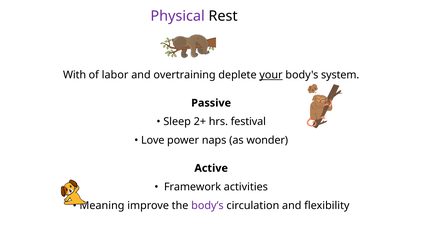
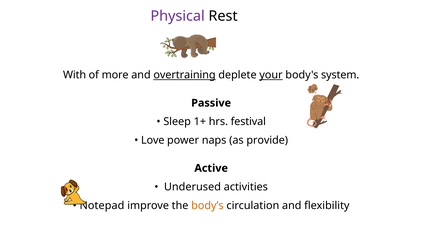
labor: labor -> more (115, 75)
overtraining underline: none -> present (185, 75)
2+: 2+ -> 1+ (200, 122)
wonder: wonder -> provide (267, 140)
Framework: Framework -> Underused (192, 187)
Meaning: Meaning -> Notepad (102, 205)
body’s colour: purple -> orange (207, 205)
